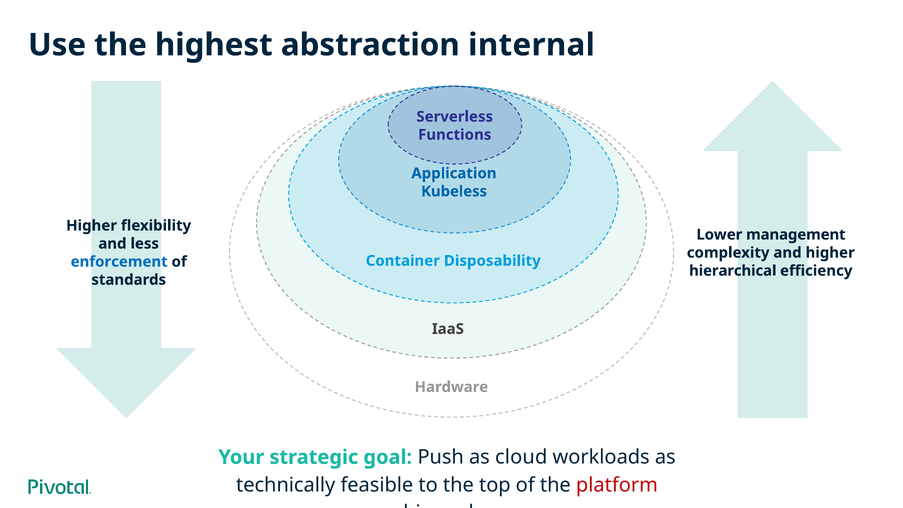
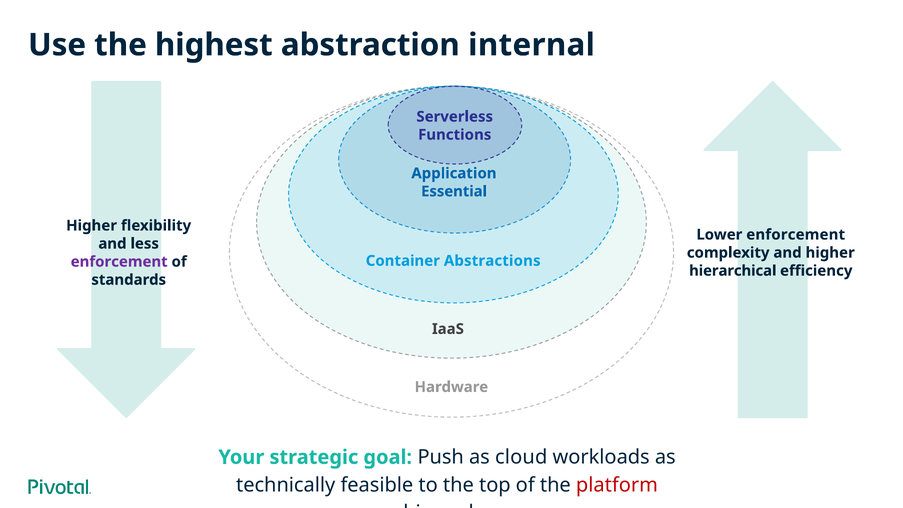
Kubeless: Kubeless -> Essential (454, 191)
Lower management: management -> enforcement (796, 235)
Disposability: Disposability -> Abstractions (492, 261)
enforcement colour: blue -> purple (119, 262)
